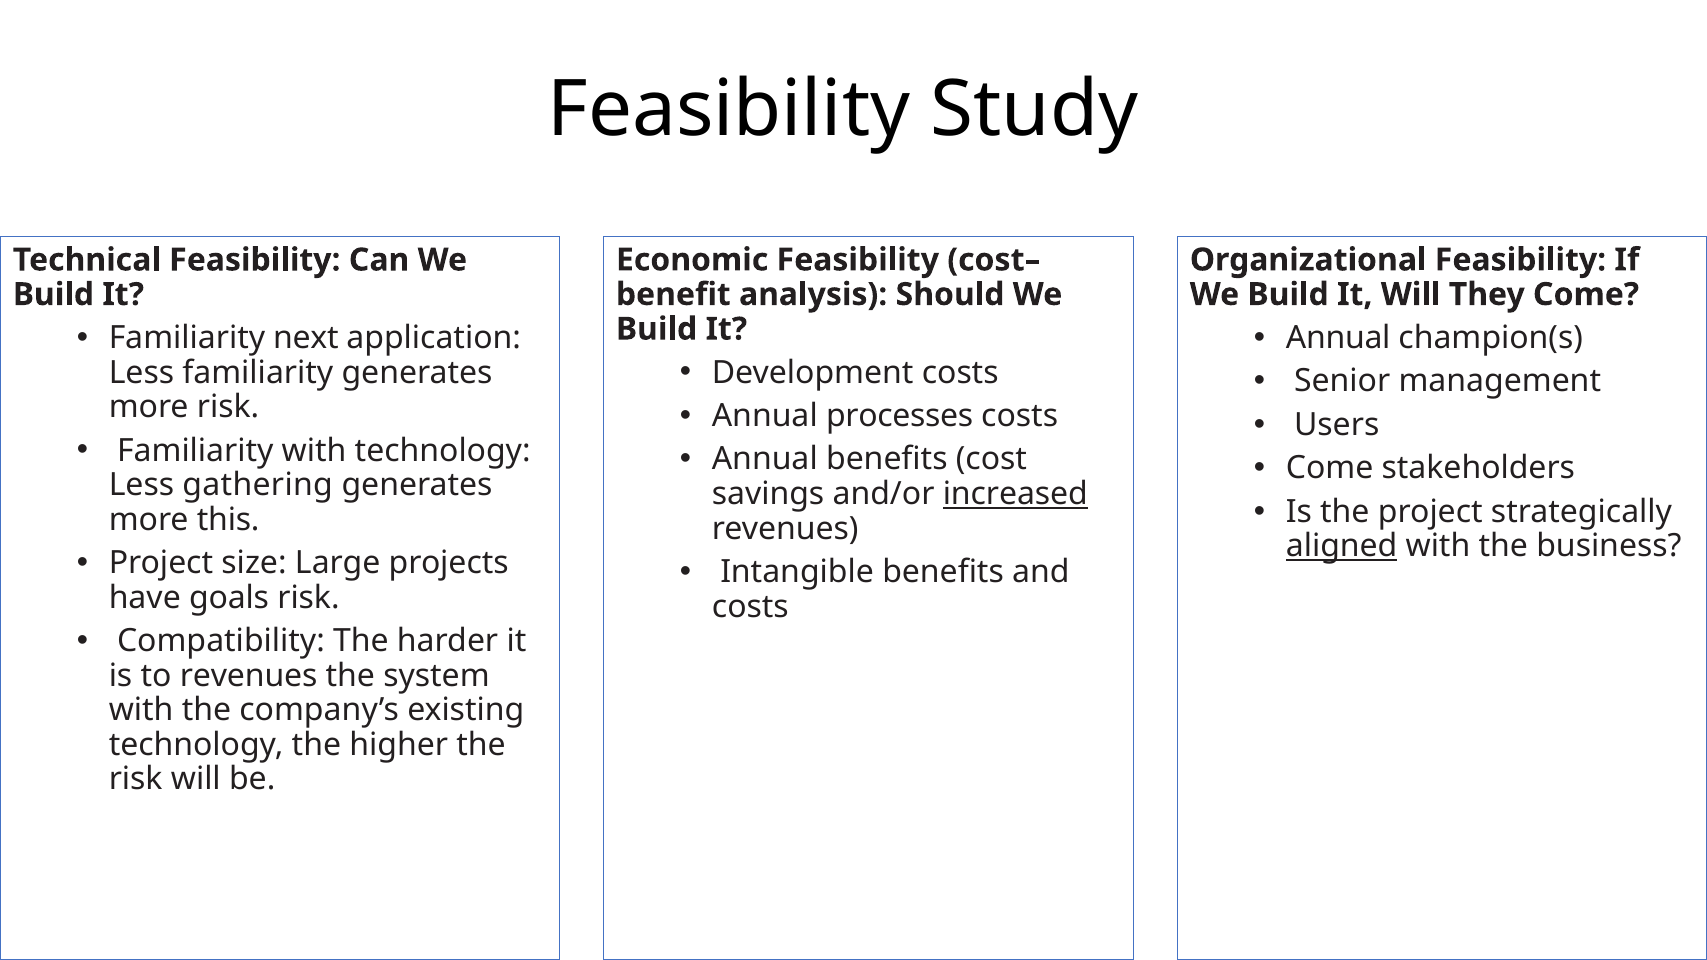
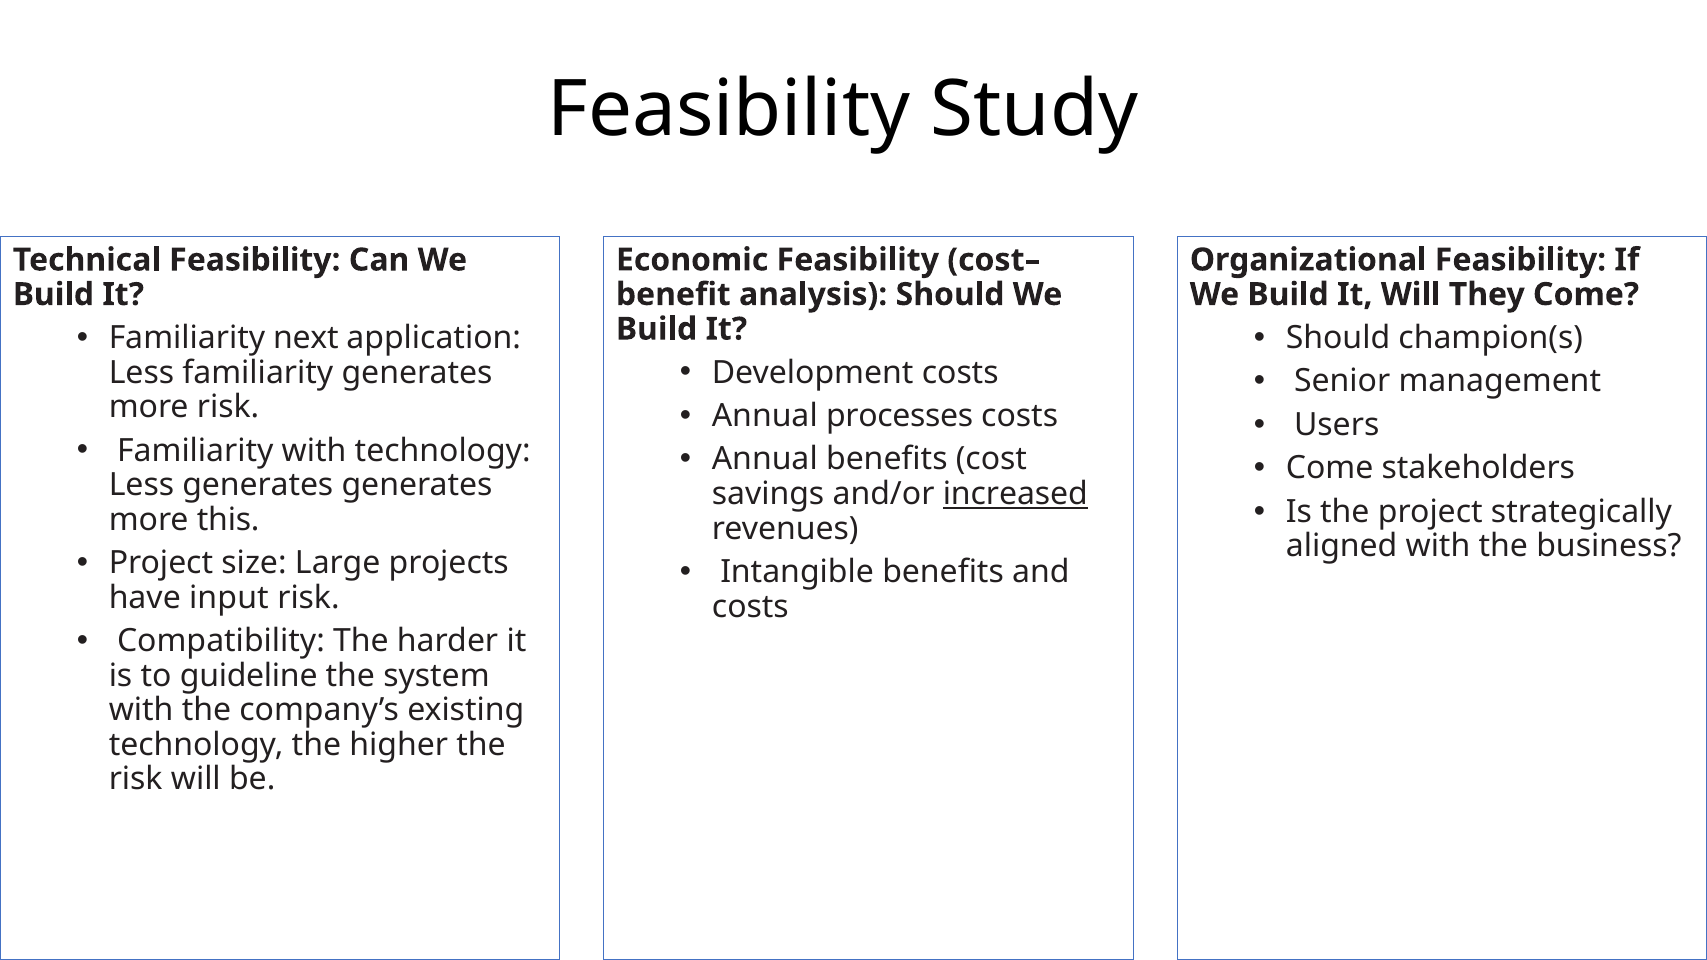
Annual: Annual -> Should (1338, 338)
Less gathering: gathering -> generates (258, 485)
aligned underline: present -> none (1342, 546)
goals: goals -> input (229, 598)
to revenues: revenues -> guideline (249, 676)
